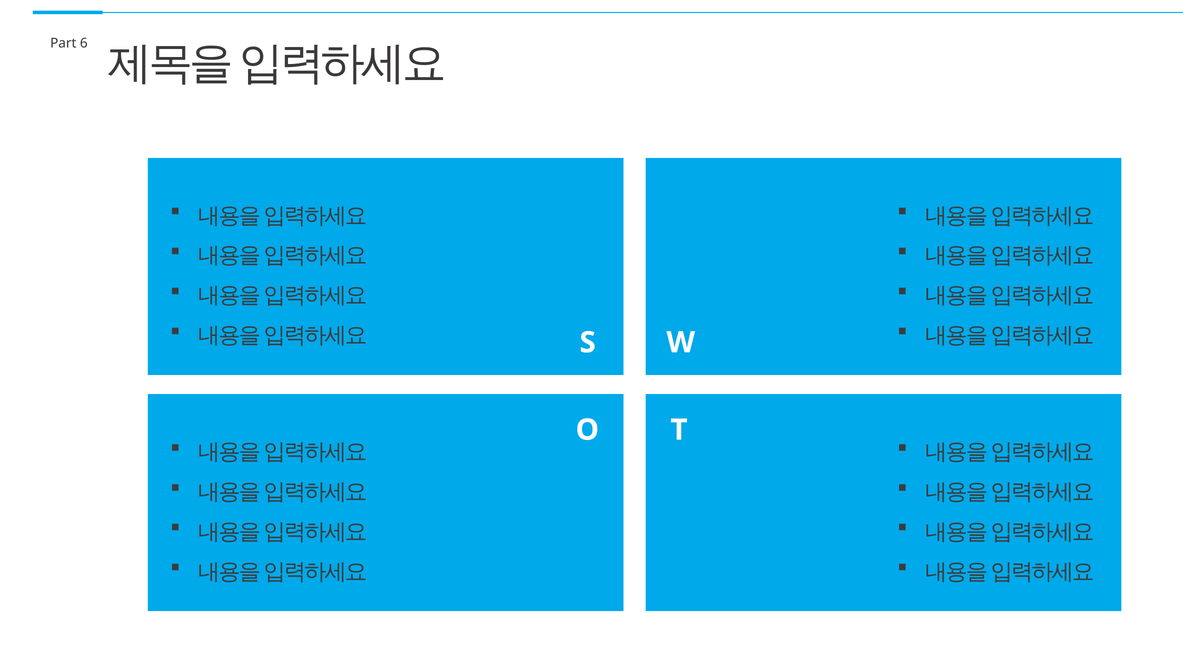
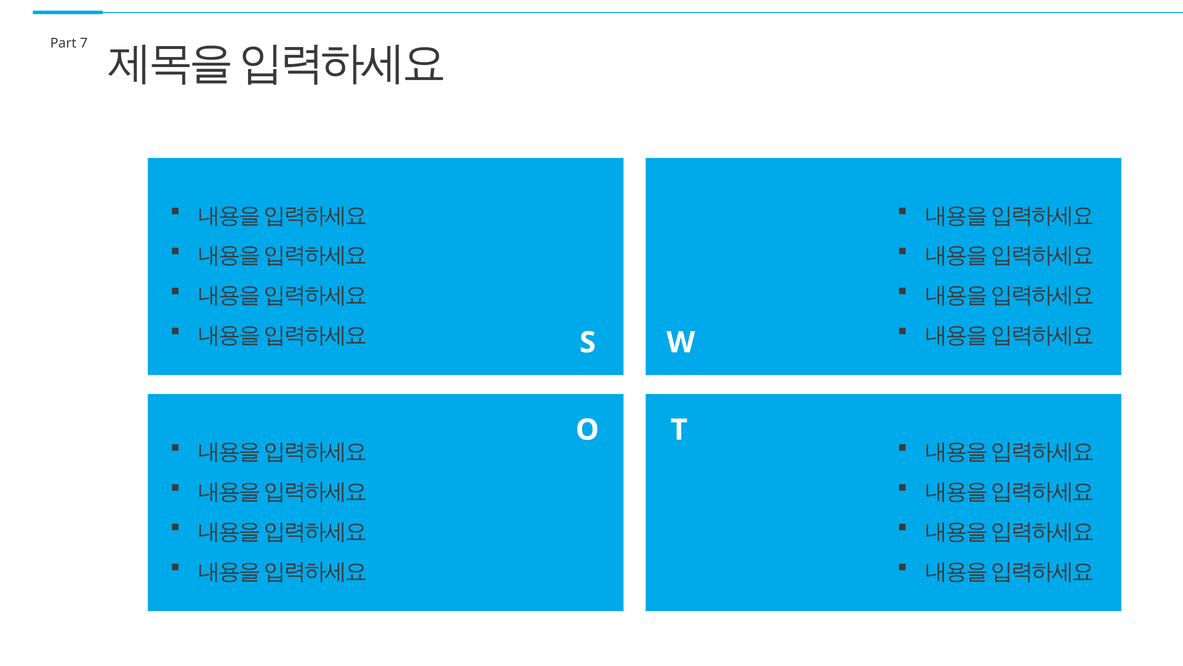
6: 6 -> 7 (84, 43)
